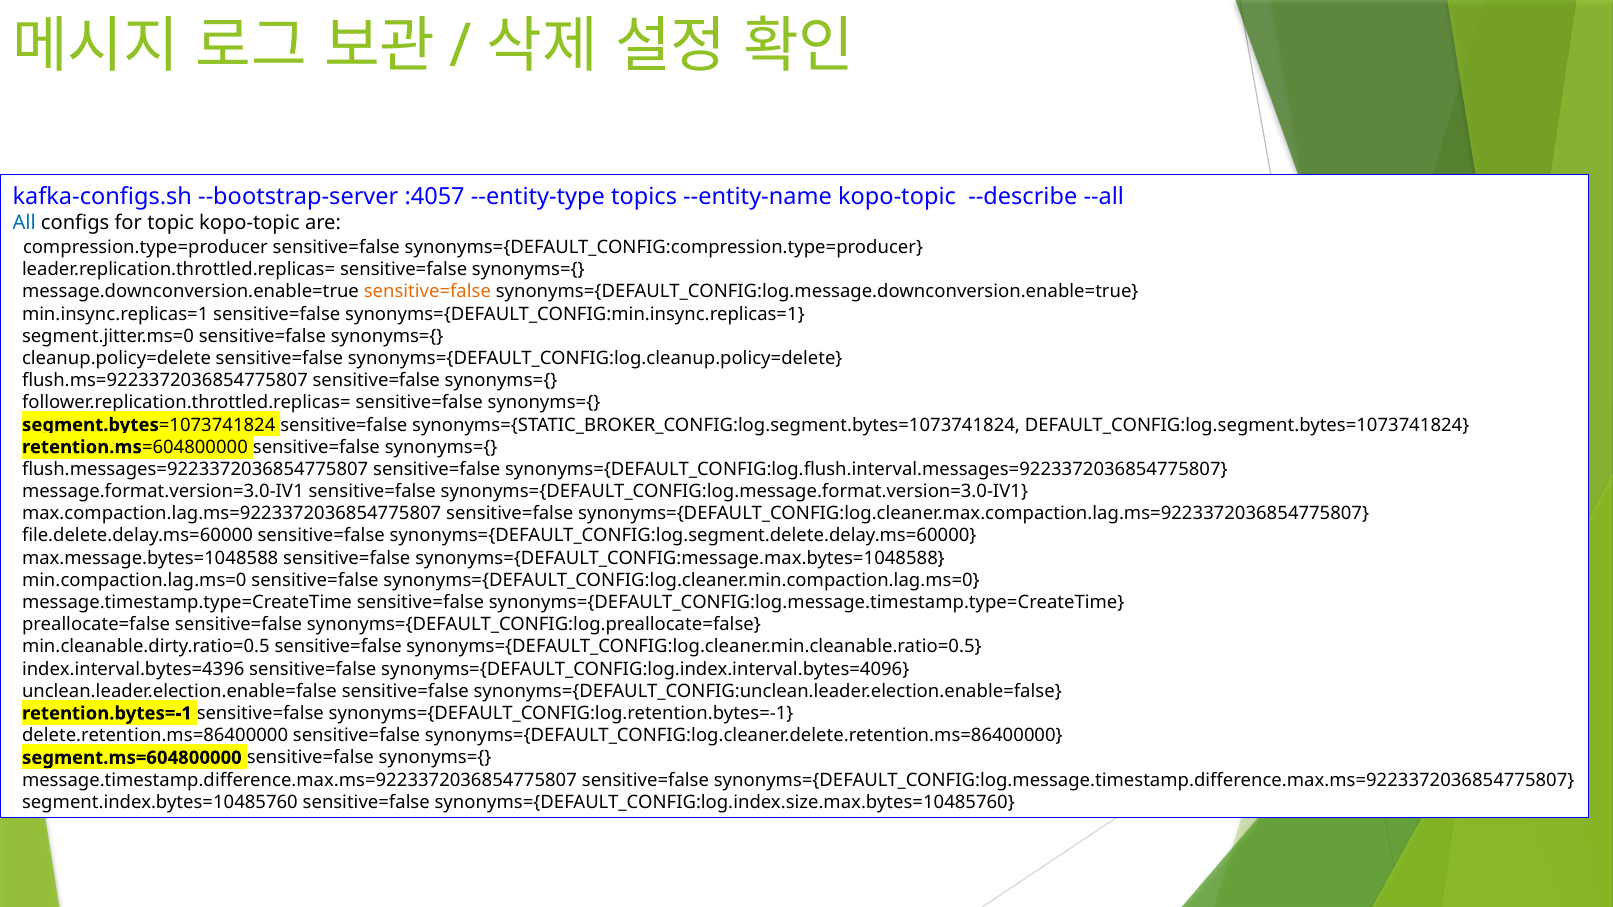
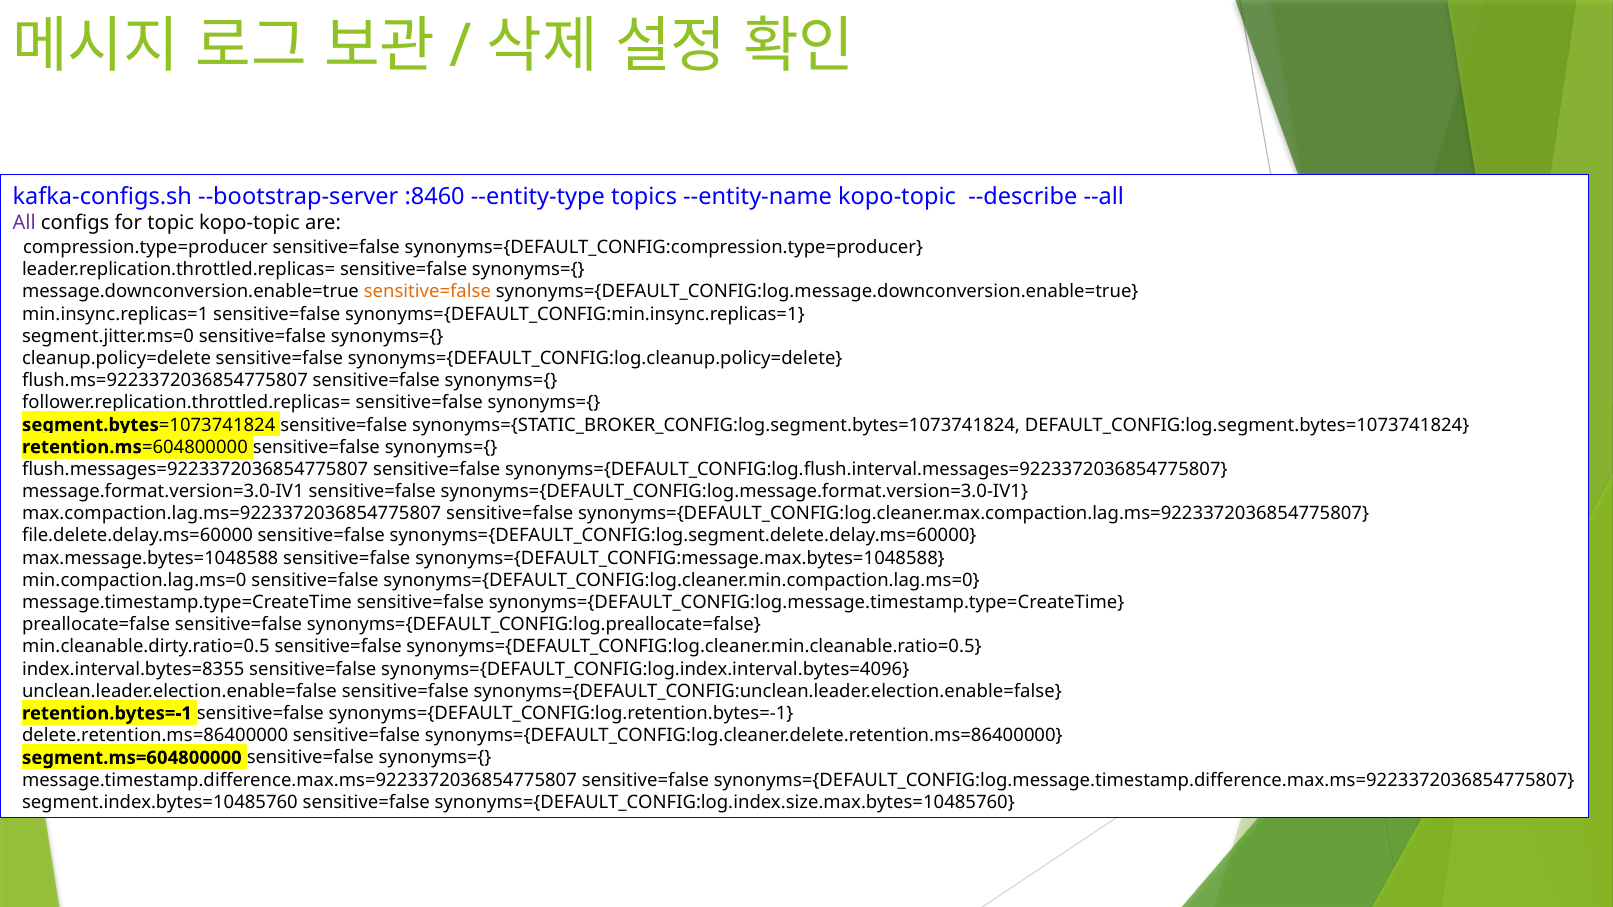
:4057: :4057 -> :8460 (435, 196)
All colour: blue -> purple (24, 222)
index.interval.bytes=4396: index.interval.bytes=4396 -> index.interval.bytes=8355 (133, 669)
